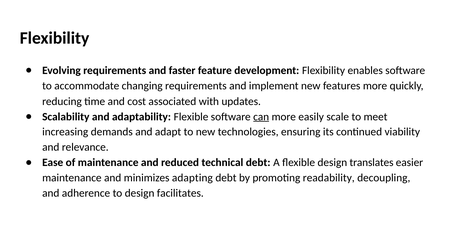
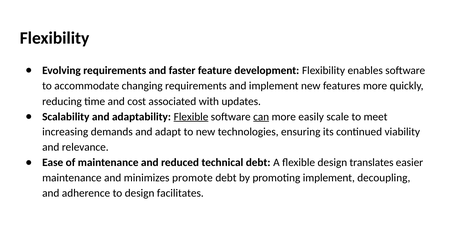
Flexible underline: none -> present (191, 117)
adapting: adapting -> promote (192, 178)
promoting readability: readability -> implement (329, 178)
